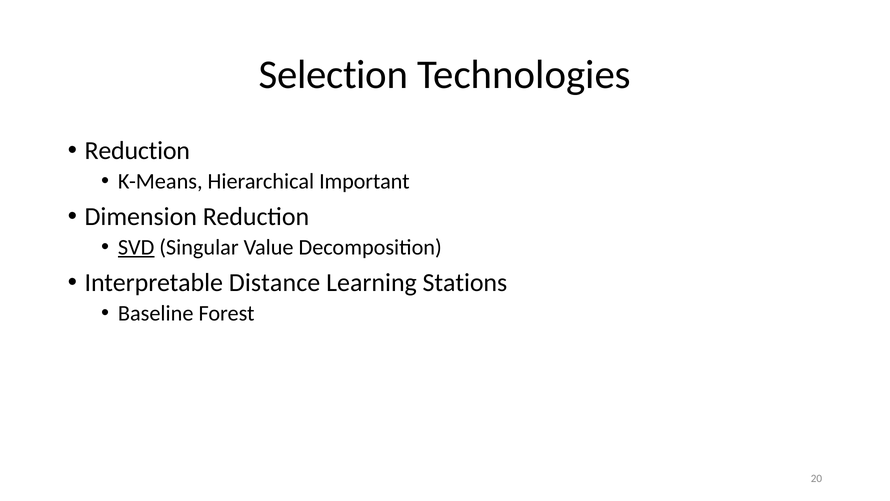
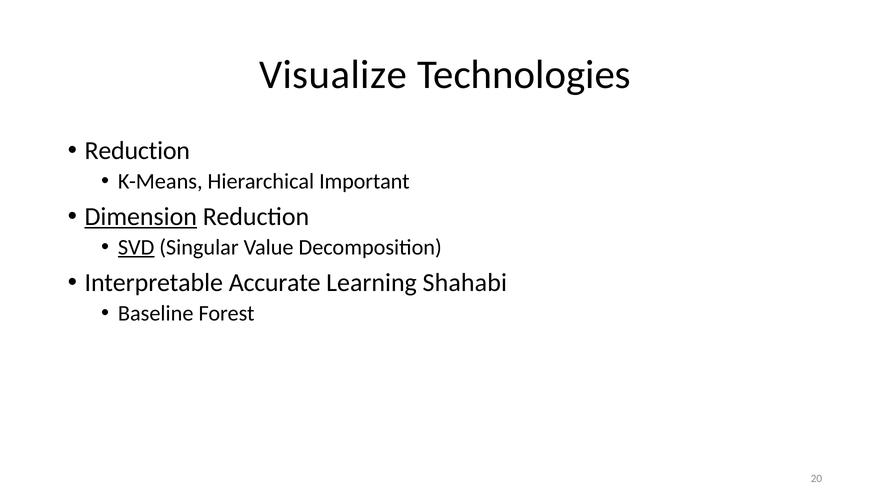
Selection: Selection -> Visualize (333, 75)
Dimension underline: none -> present (141, 216)
Distance: Distance -> Accurate (275, 282)
Stations: Stations -> Shahabi (465, 282)
